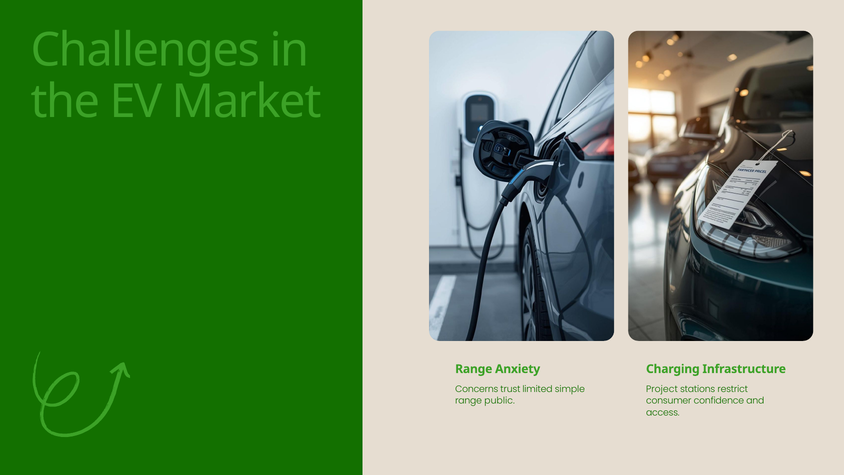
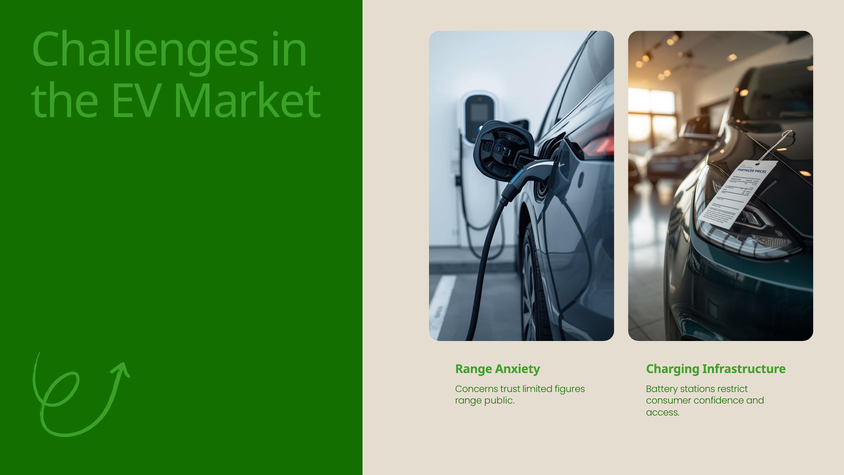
simple: simple -> figures (570, 389)
Project: Project -> Battery (662, 389)
